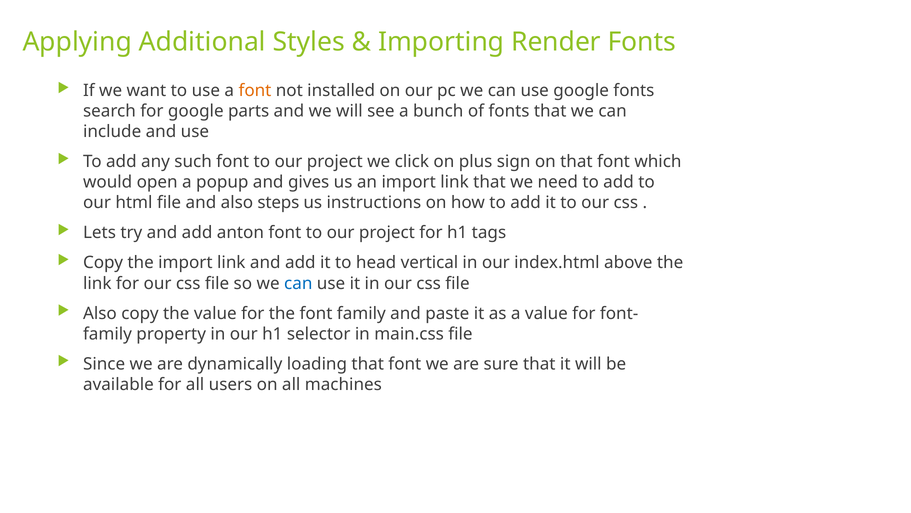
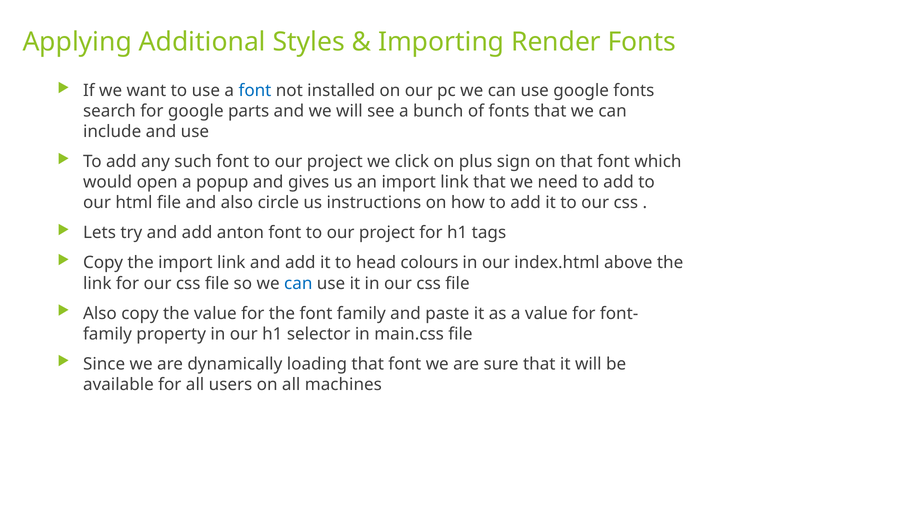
font colour: orange -> blue (255, 91)
steps: steps -> circle (278, 203)
vertical: vertical -> colours (429, 263)
